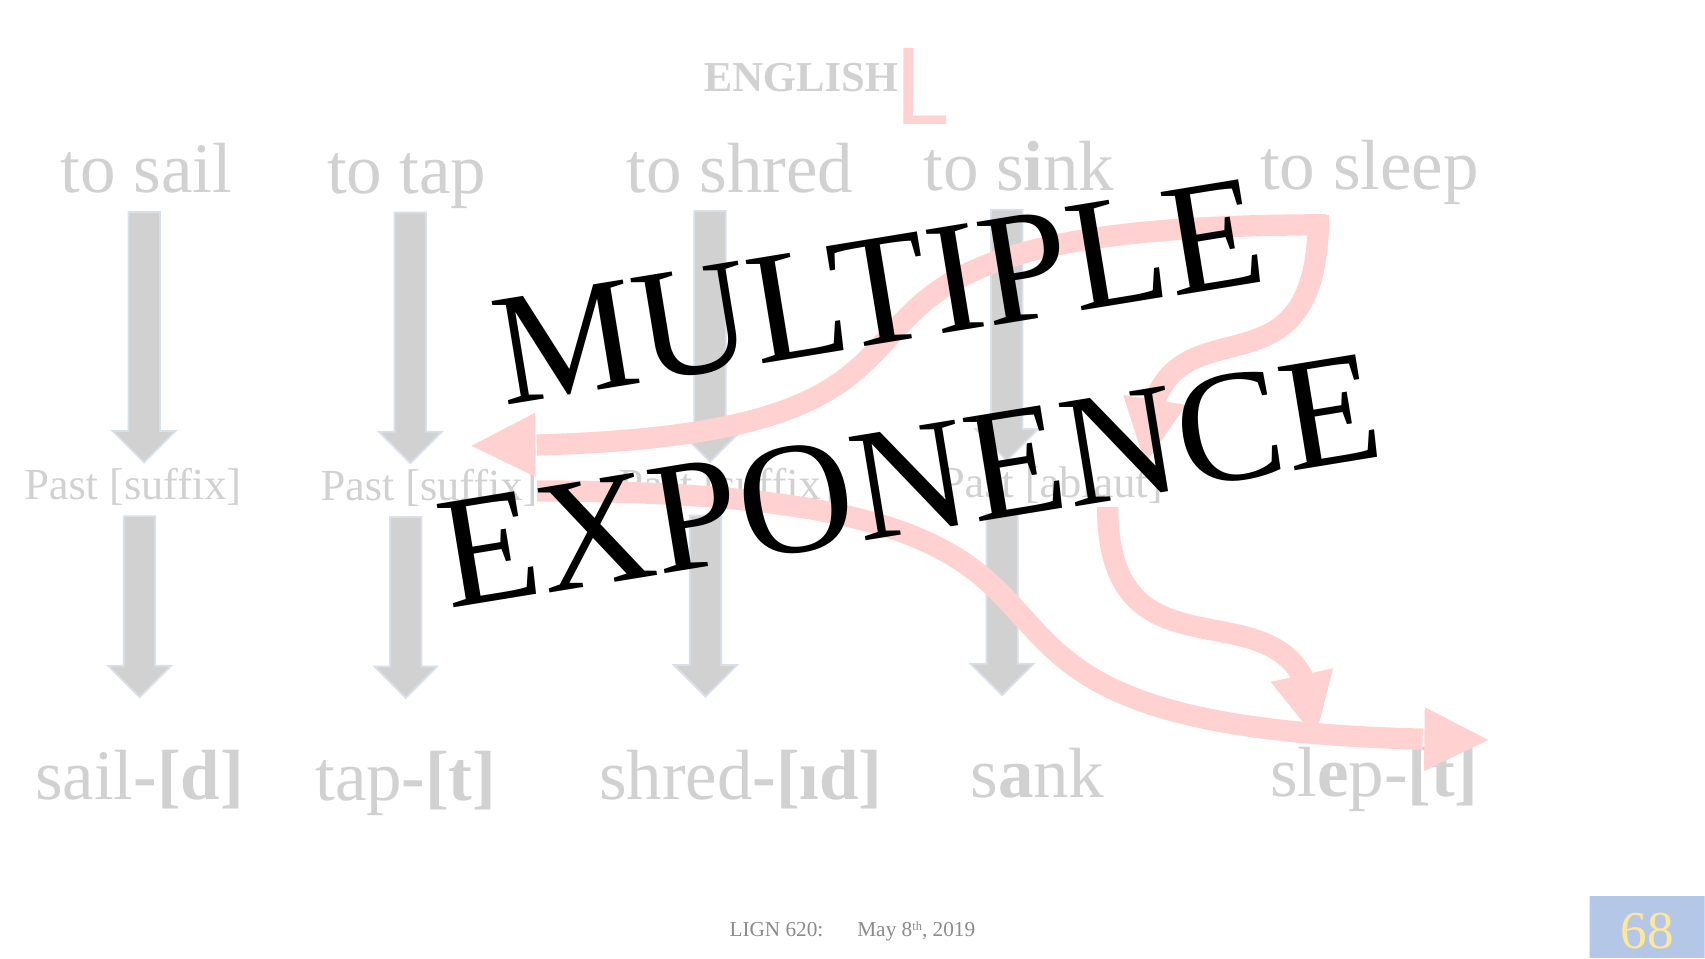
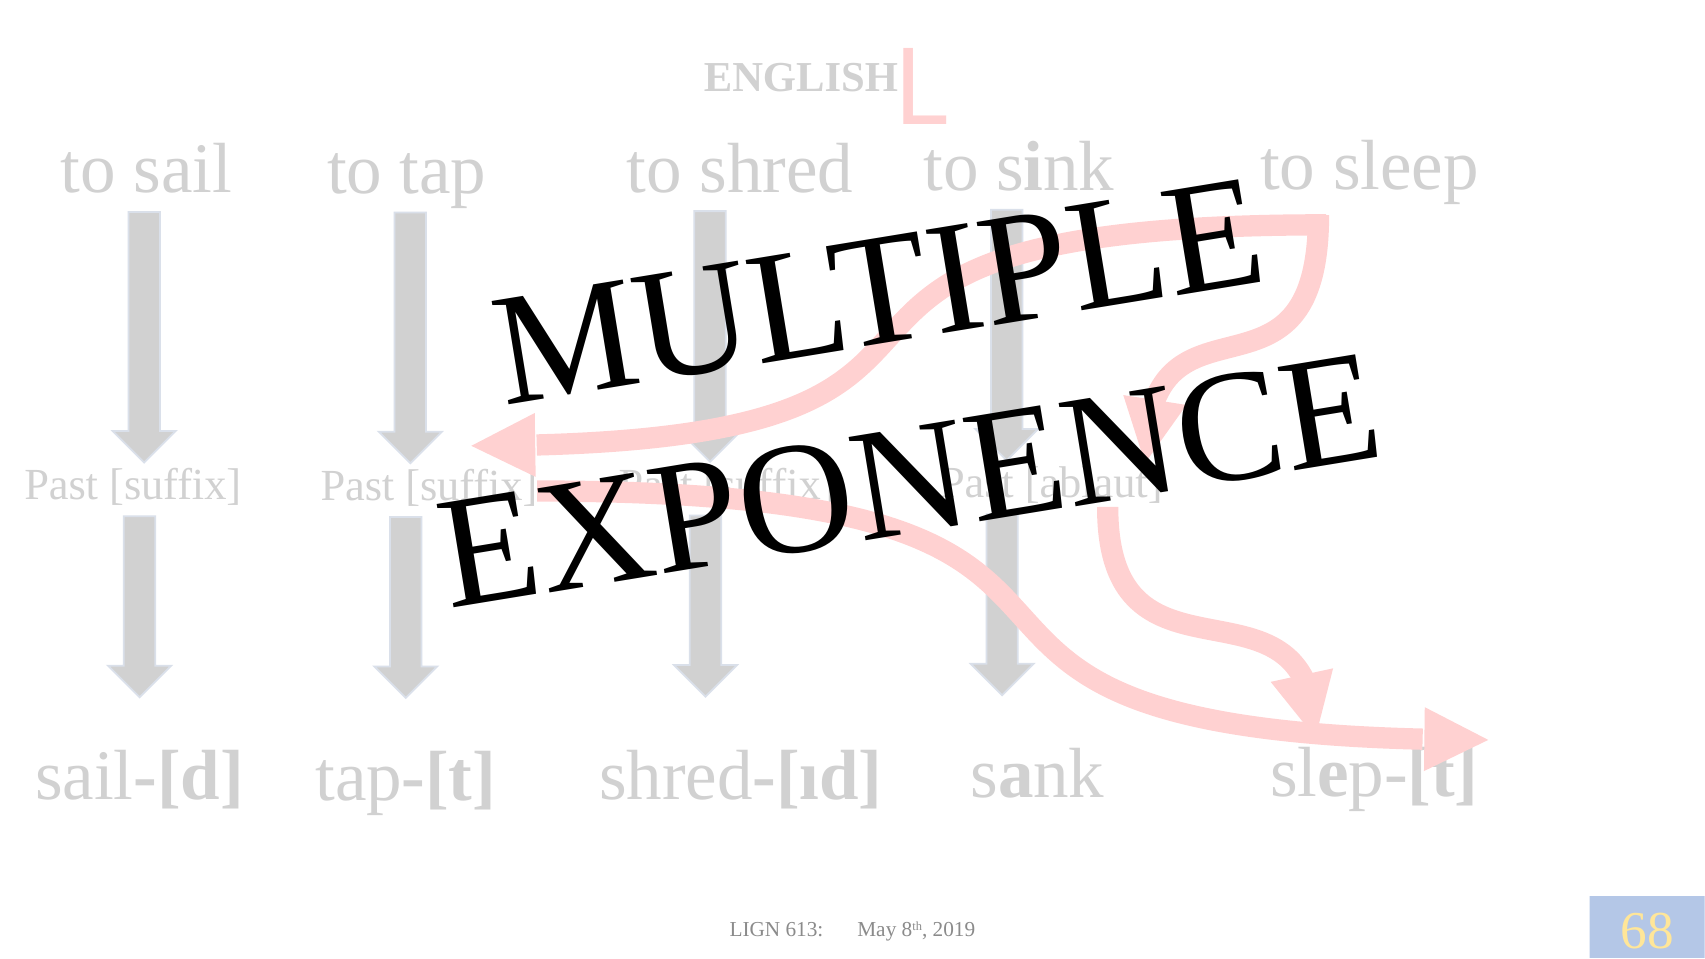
620: 620 -> 613 (804, 930)
